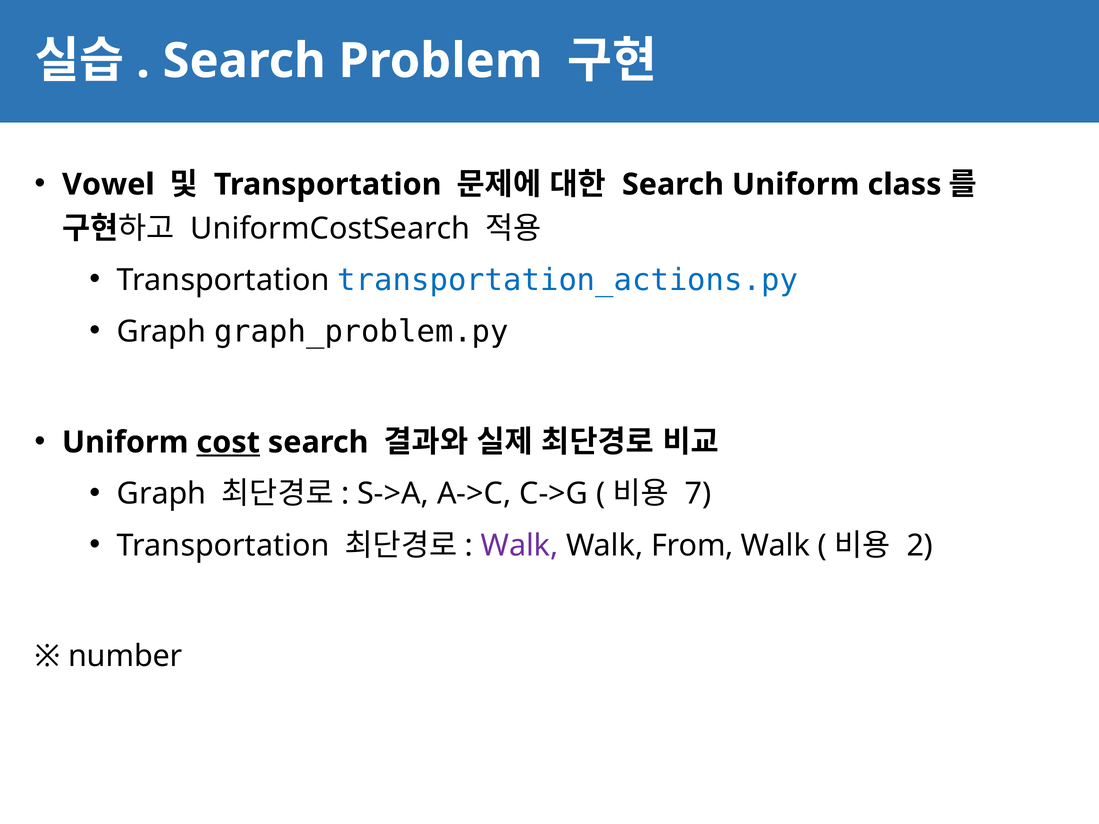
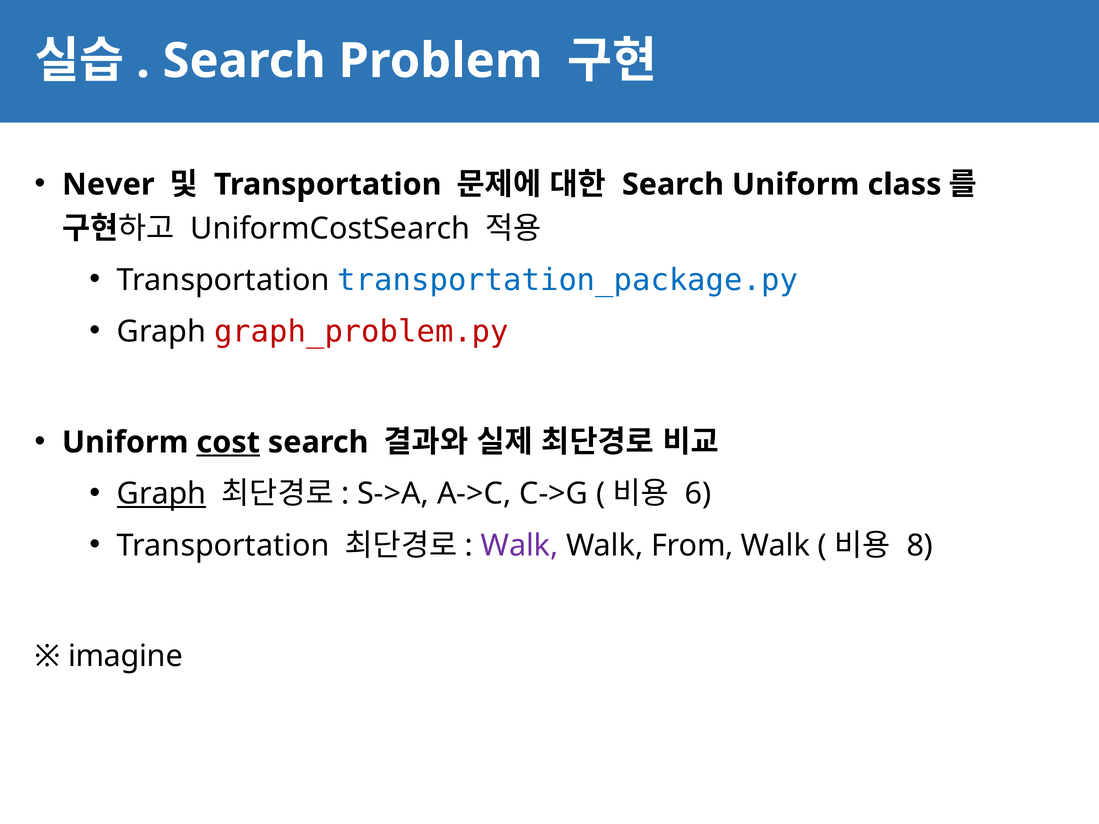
Vowel: Vowel -> Never (108, 185)
transportation_actions.py: transportation_actions.py -> transportation_package.py (568, 280)
graph_problem.py colour: black -> red (361, 332)
Graph underline: none -> present (162, 494)
7: 7 -> 6 (698, 494)
2: 2 -> 8 (920, 546)
number: number -> imagine (125, 656)
